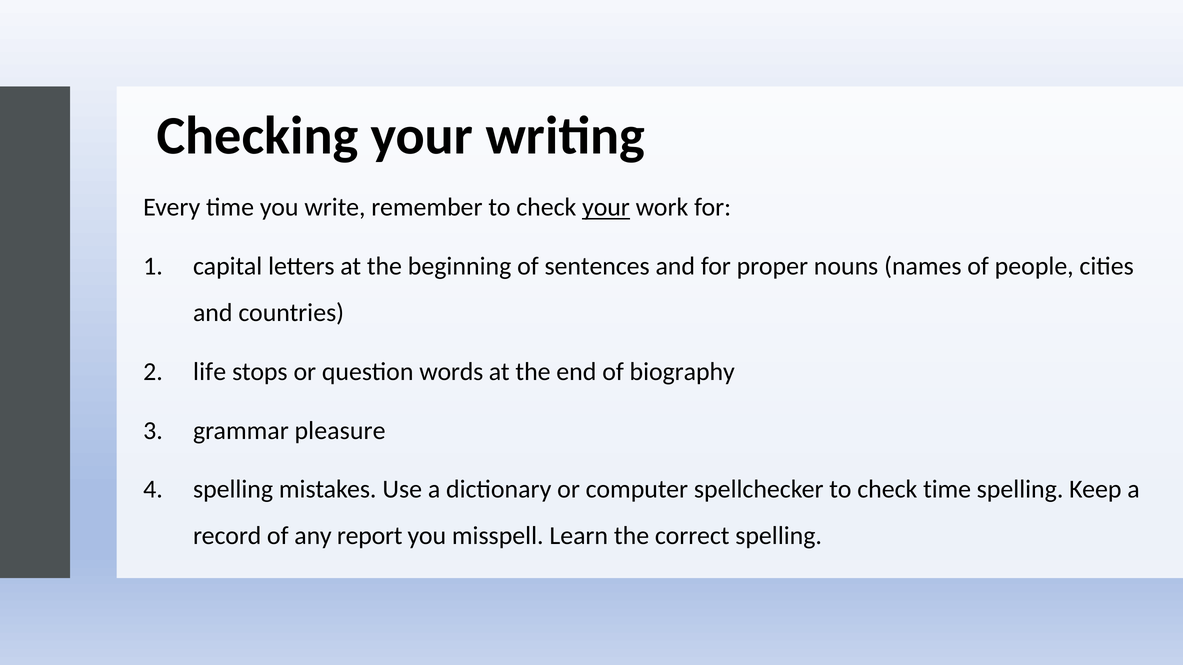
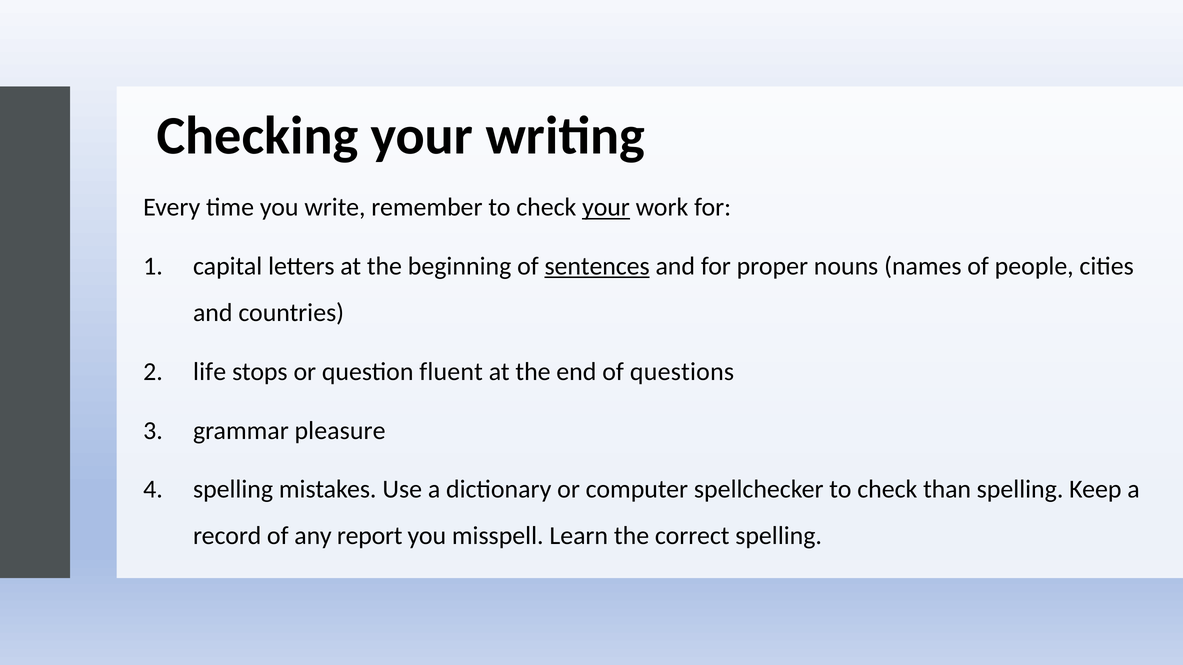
sentences underline: none -> present (597, 266)
words: words -> fluent (451, 372)
biography: biography -> questions (682, 372)
check time: time -> than (947, 490)
